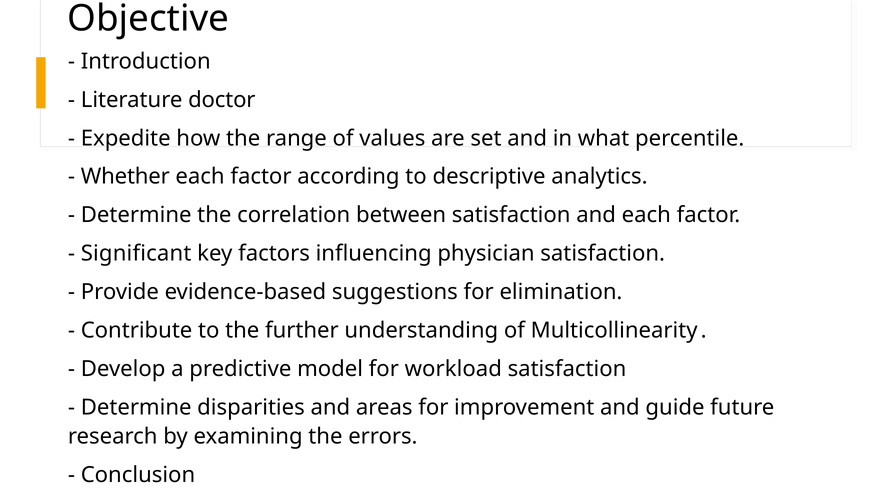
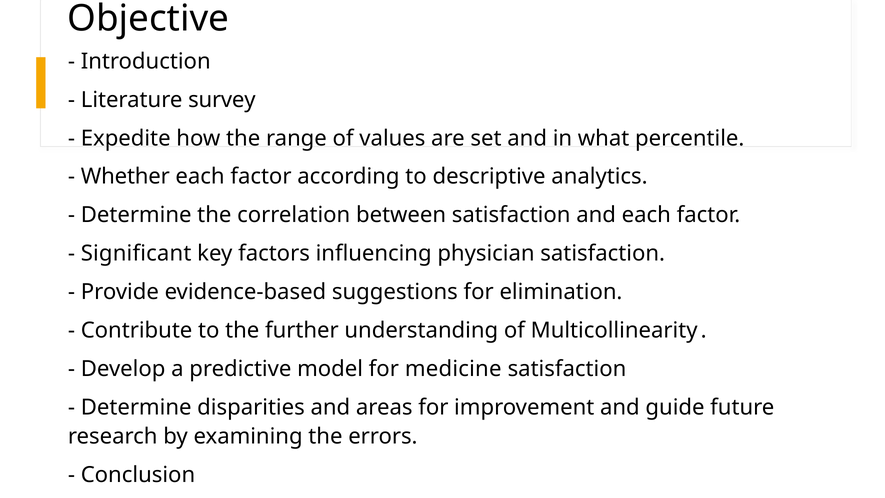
doctor: doctor -> survey (222, 100)
workload: workload -> medicine (453, 369)
